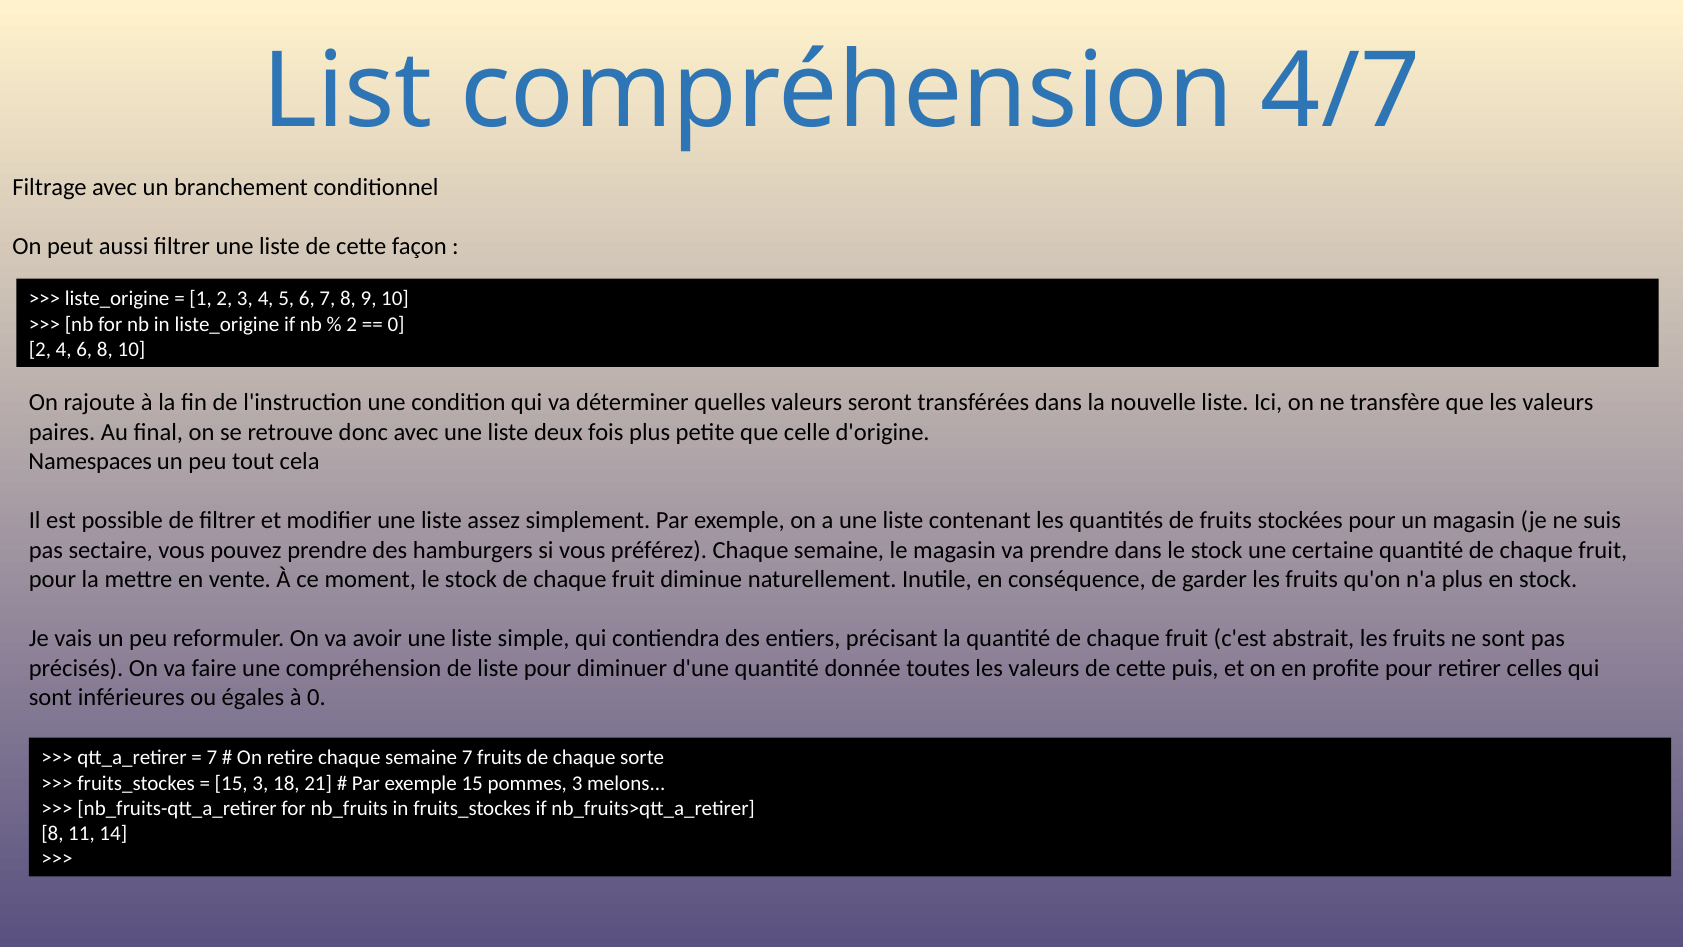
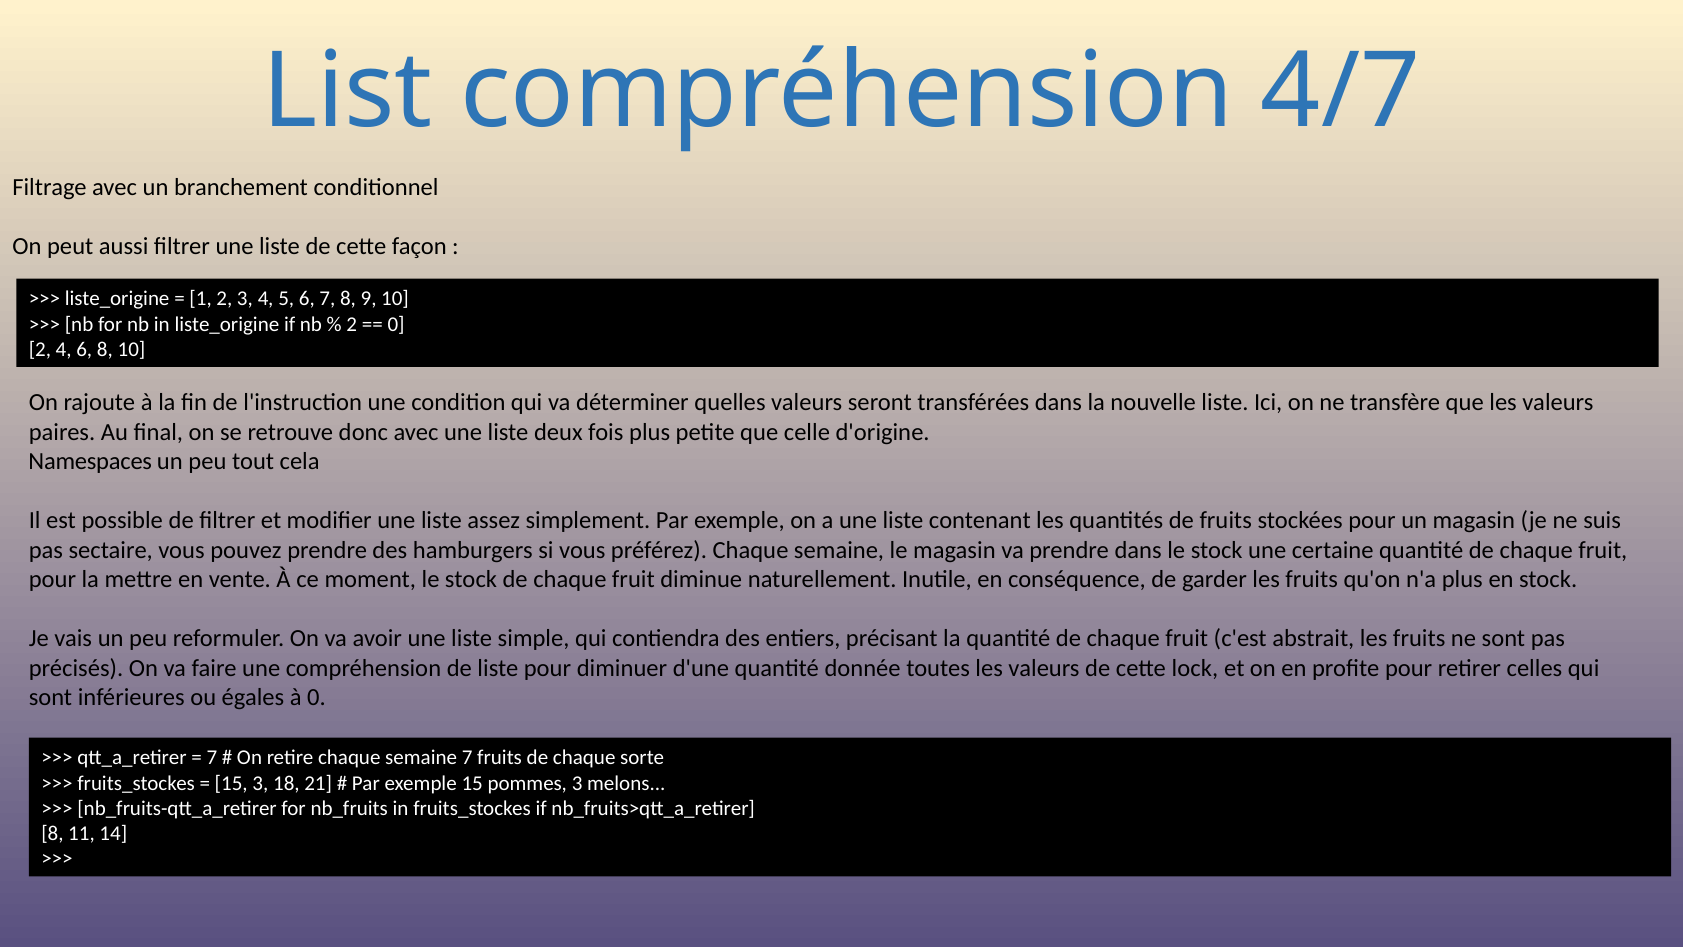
puis: puis -> lock (1195, 668)
